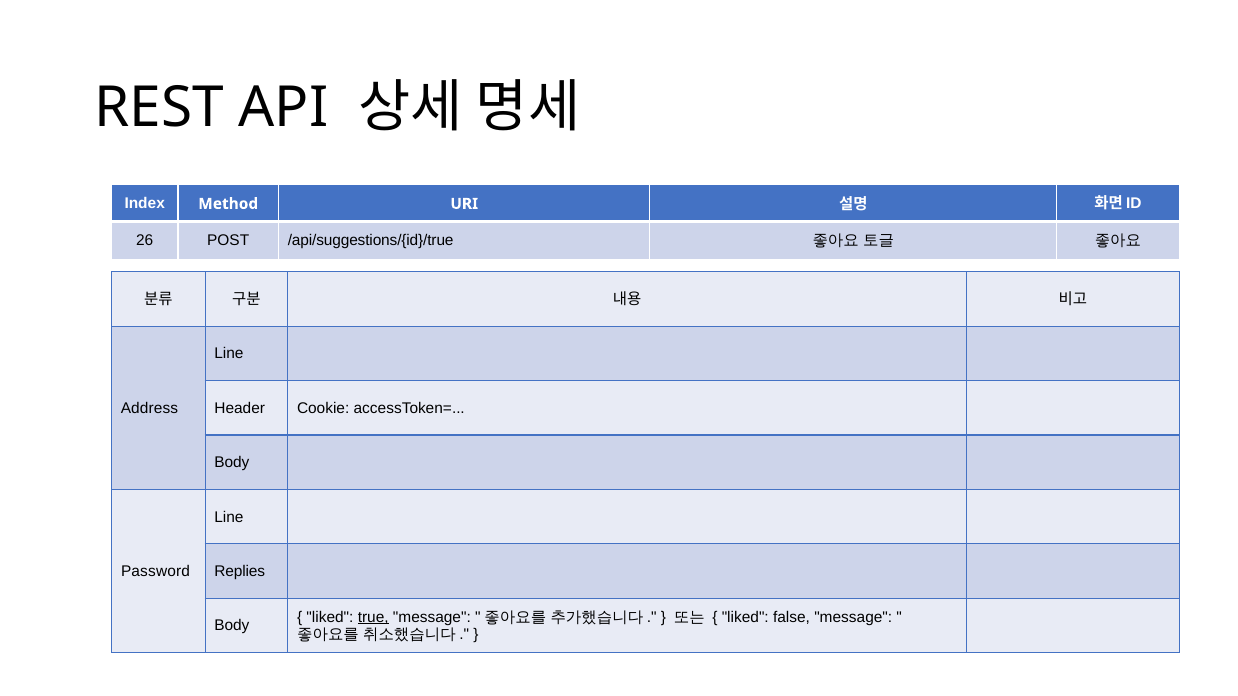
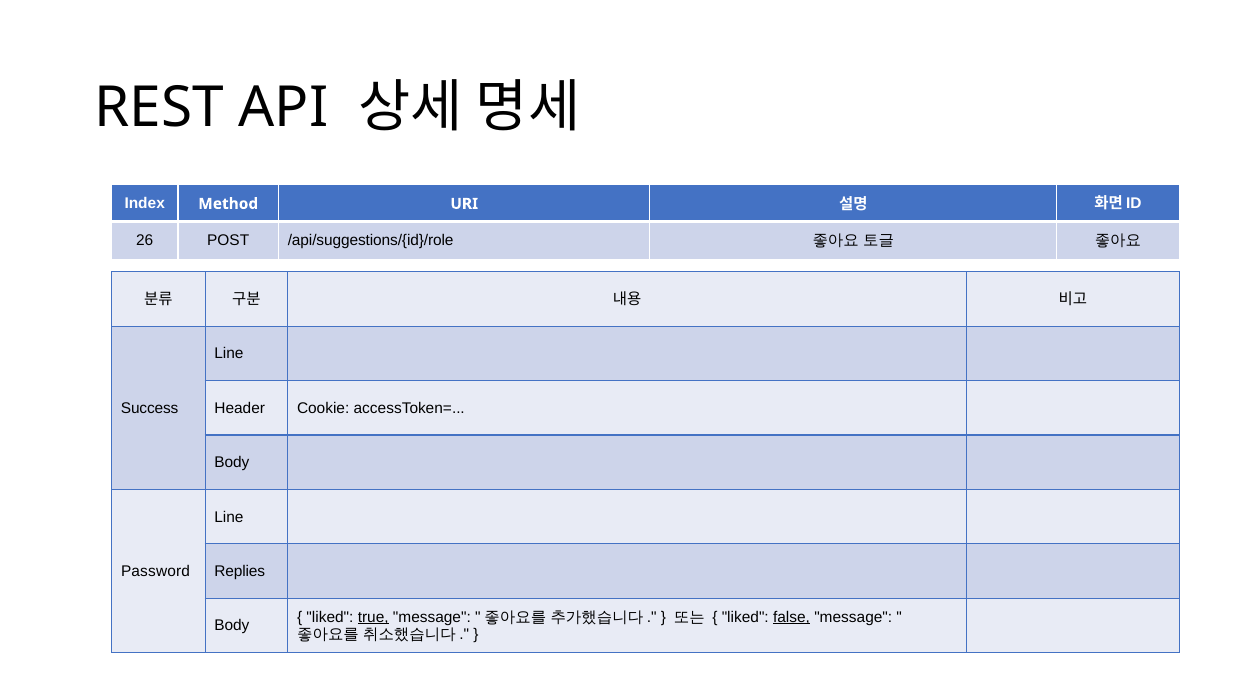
/api/suggestions/{id}/true: /api/suggestions/{id}/true -> /api/suggestions/{id}/role (371, 241)
Address: Address -> Success (150, 408)
false underline: none -> present (792, 618)
